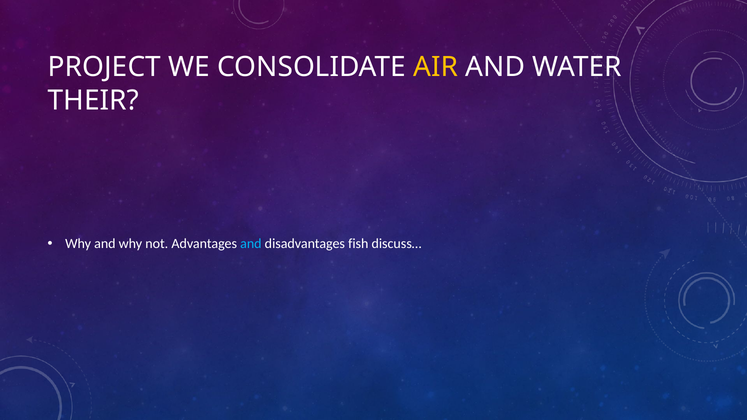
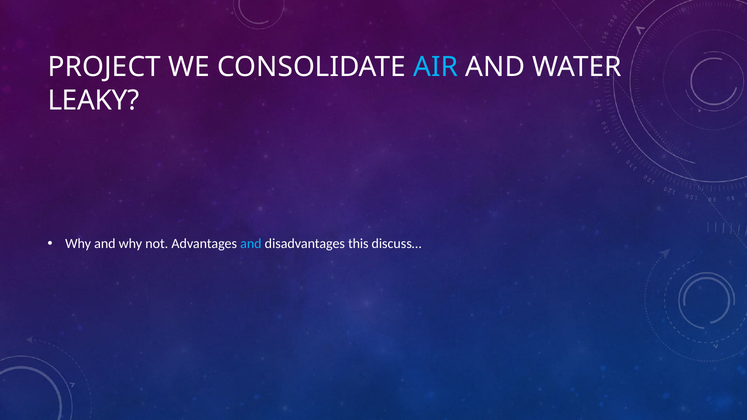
AIR colour: yellow -> light blue (436, 67)
THEIR: THEIR -> LEAKY (94, 101)
fish: fish -> this (358, 244)
